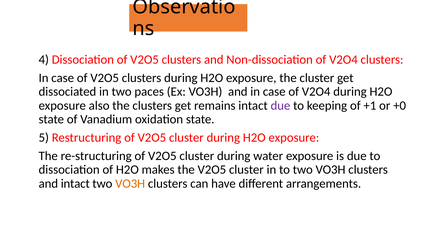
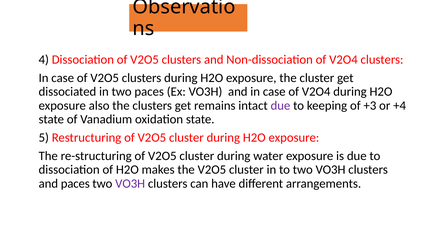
+1: +1 -> +3 (370, 105)
+0: +0 -> +4 (400, 105)
and intact: intact -> paces (75, 183)
VO3H colour: orange -> purple (130, 183)
